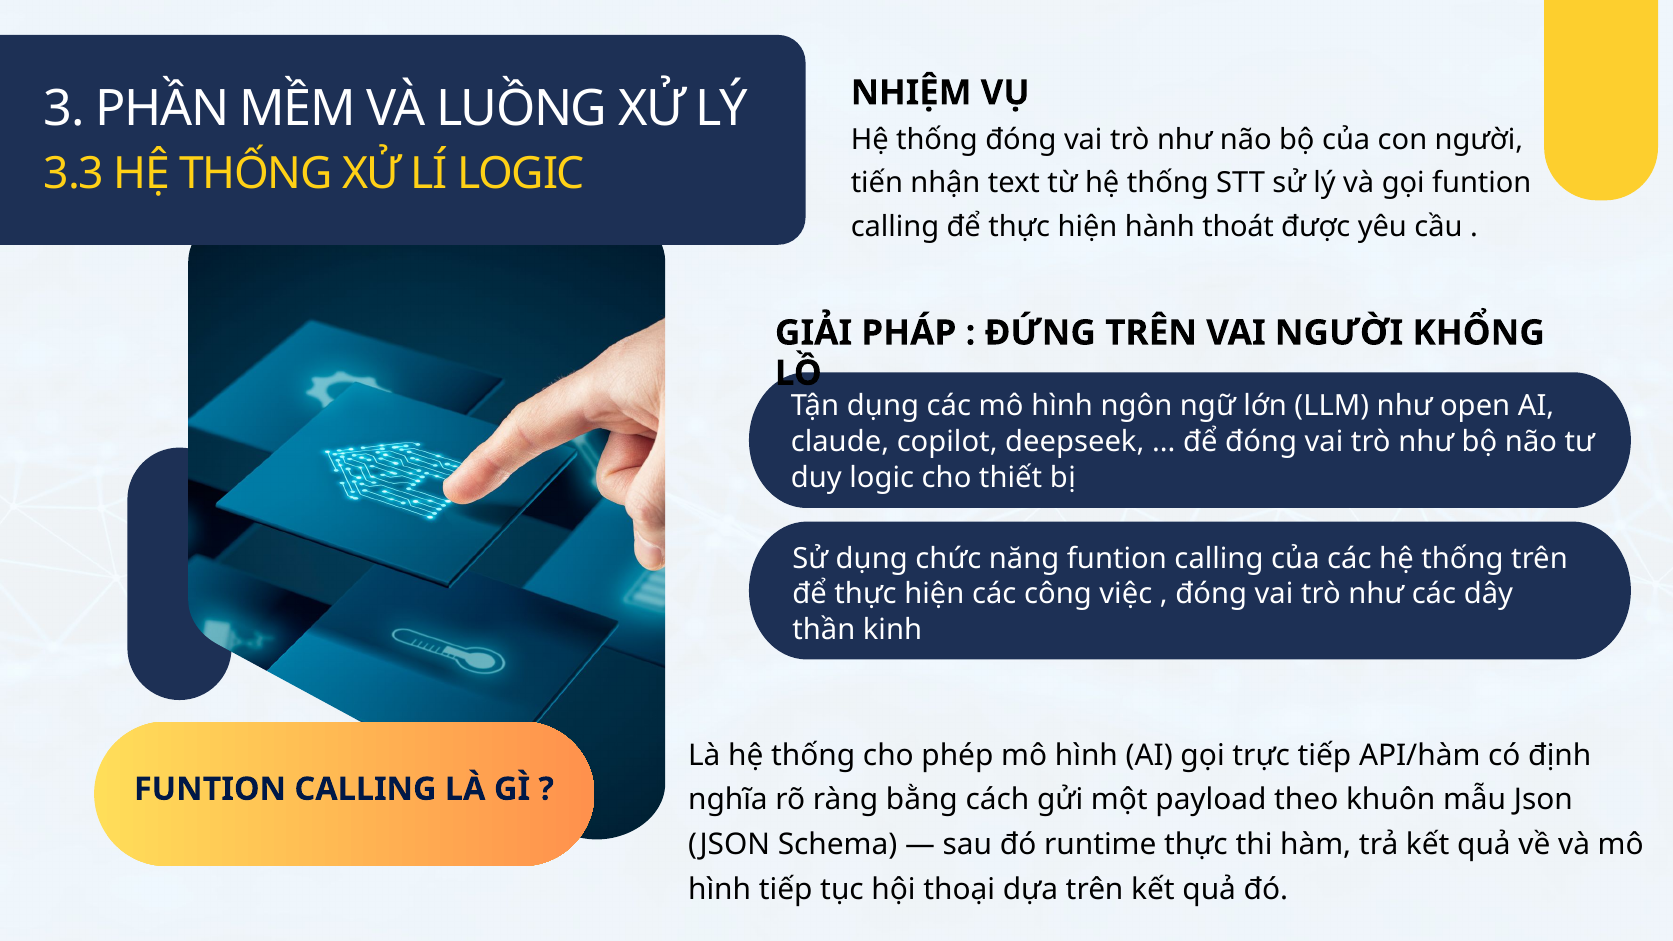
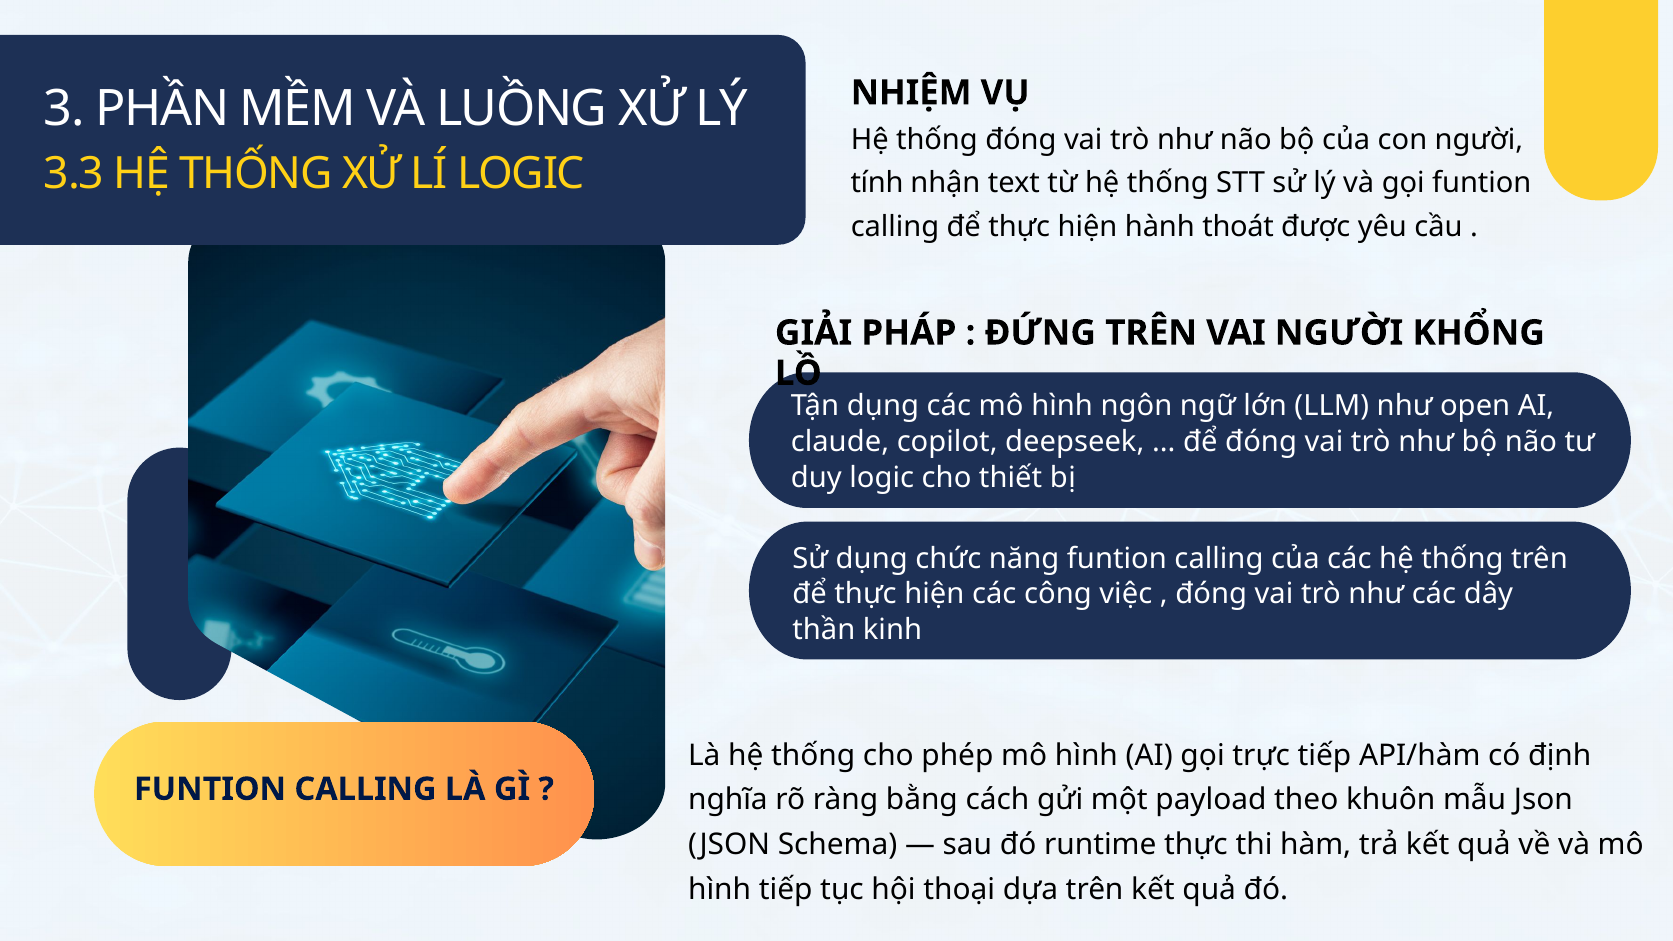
tiến: tiến -> tính (877, 183)
